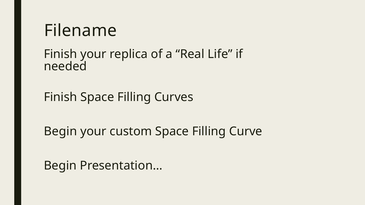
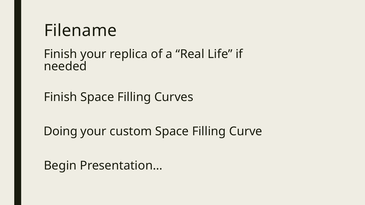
Begin: Begin -> Doing (61, 132)
